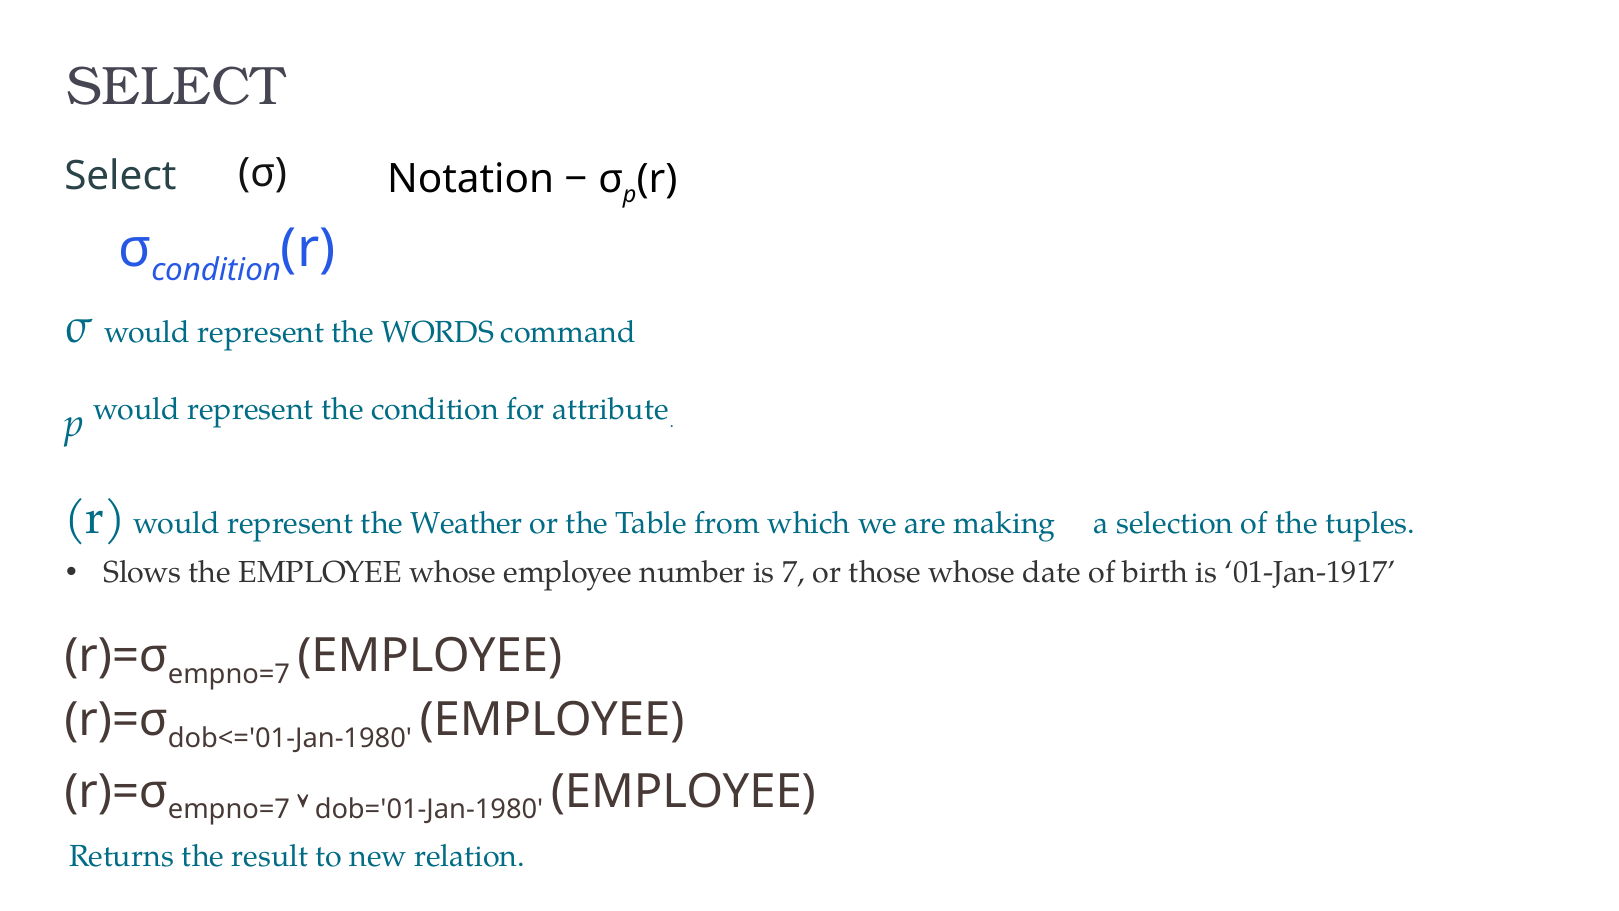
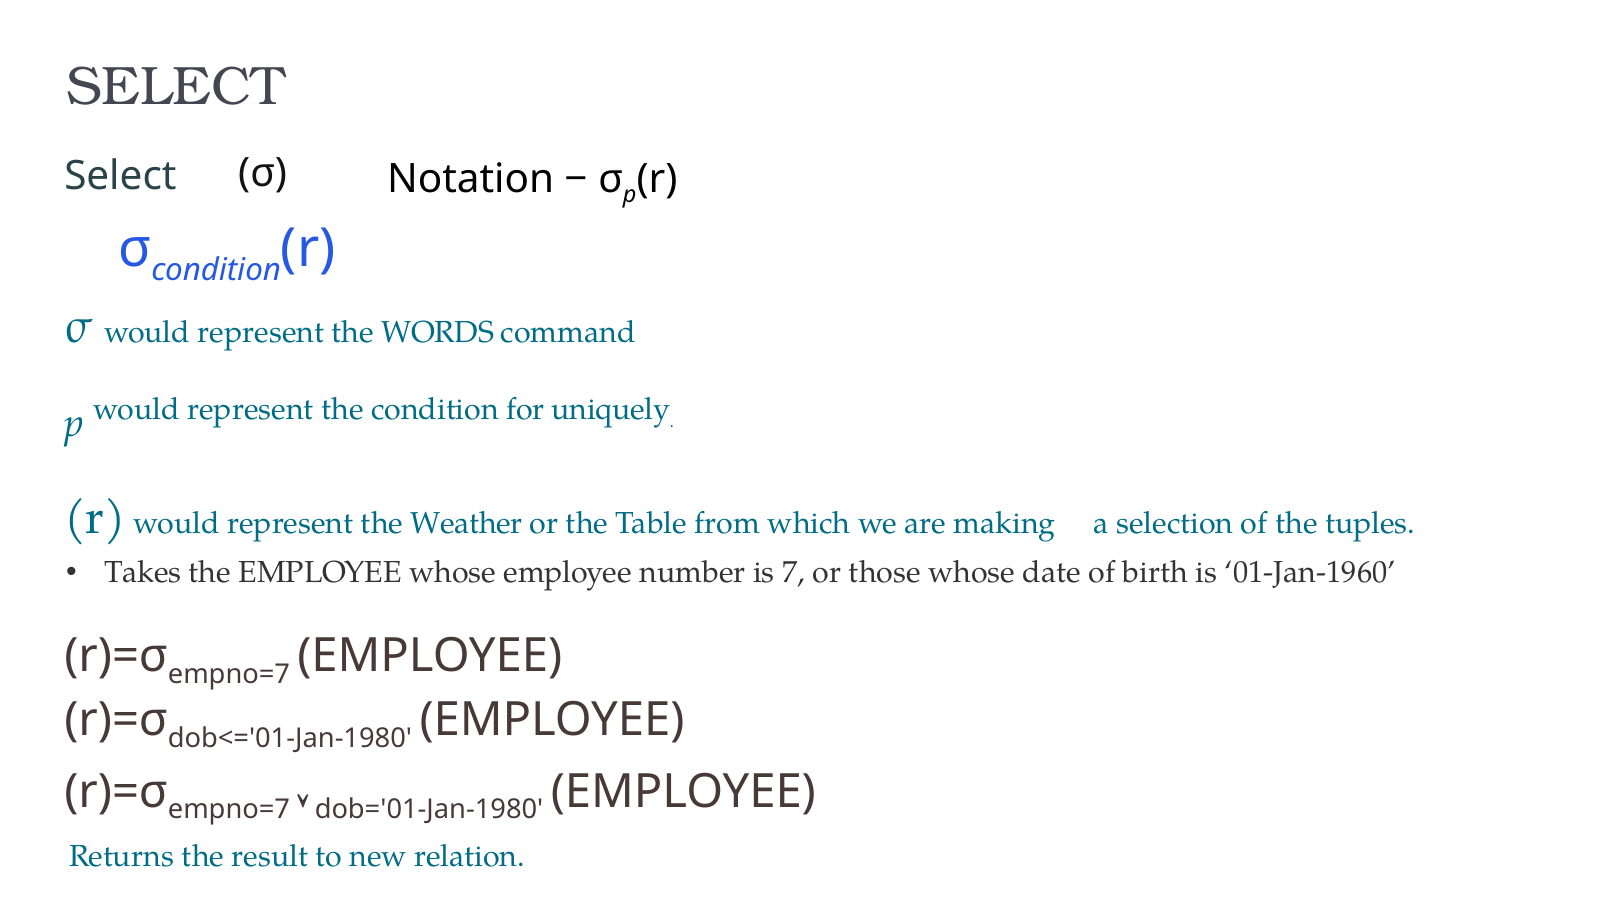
attribute: attribute -> uniquely (611, 410)
Slows: Slows -> Takes (143, 573)
01-Jan-1917: 01-Jan-1917 -> 01-Jan-1960 (1310, 573)
